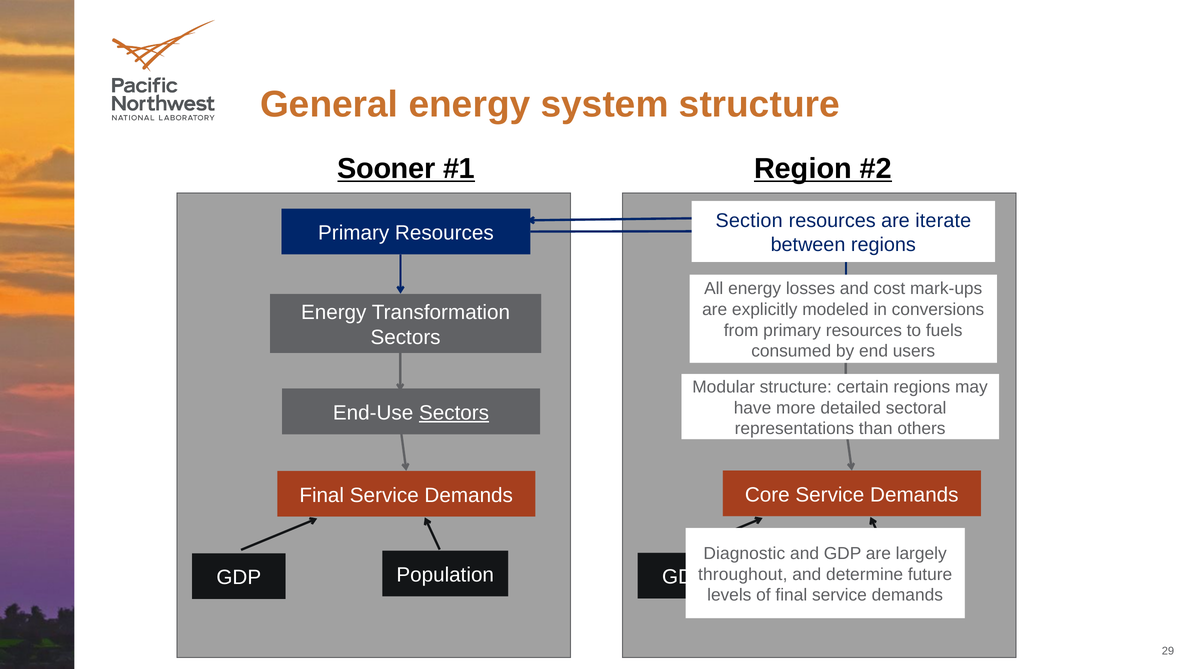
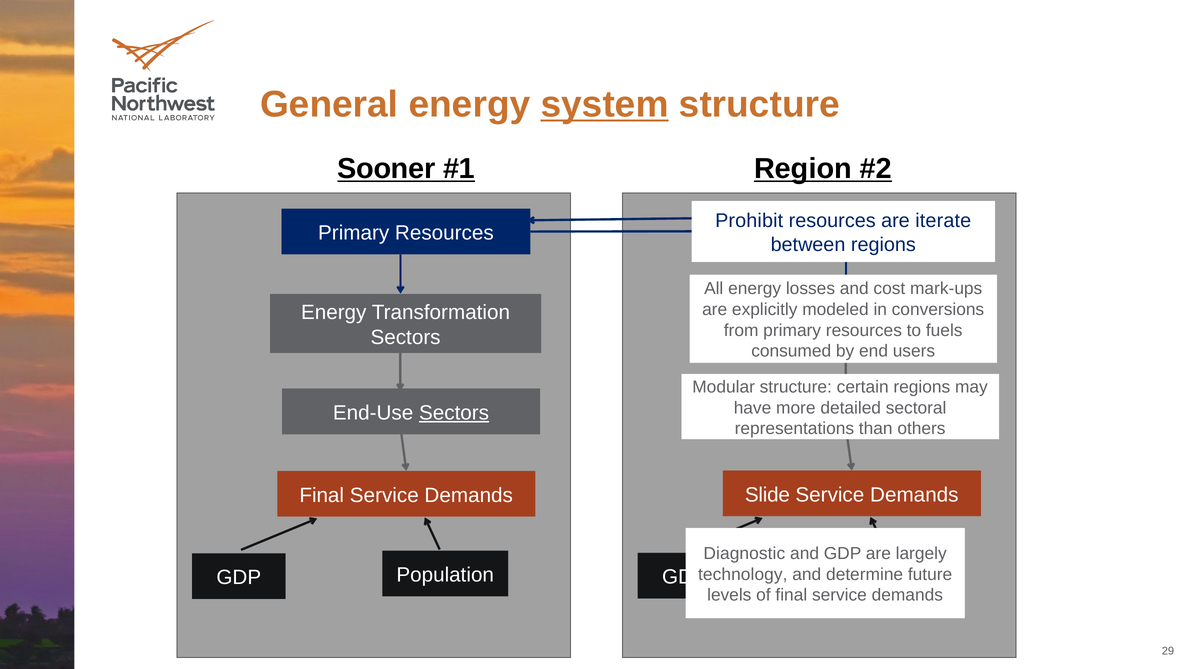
system underline: none -> present (605, 105)
Section: Section -> Prohibit (749, 221)
Core: Core -> Slide (767, 495)
throughout: throughout -> technology (743, 574)
